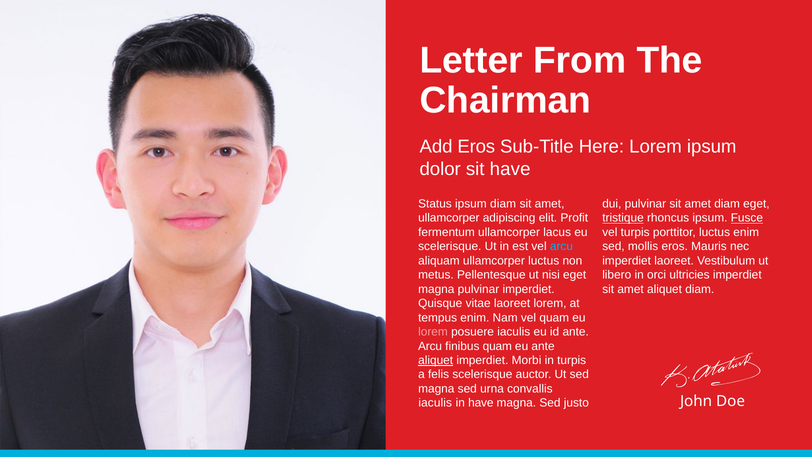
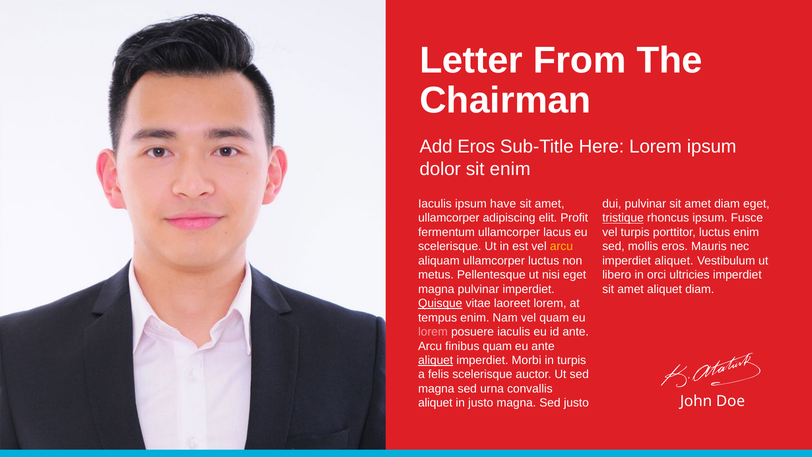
sit have: have -> enim (510, 169)
Status: Status -> Iaculis (435, 204)
ipsum diam: diam -> have (503, 204)
Fusce underline: present -> none (747, 218)
arcu colour: light blue -> yellow (561, 246)
imperdiet laoreet: laoreet -> aliquet (674, 261)
Quisque underline: none -> present (440, 303)
iaculis: iaculis -> aliquet (435, 403)
in have: have -> justo (481, 403)
